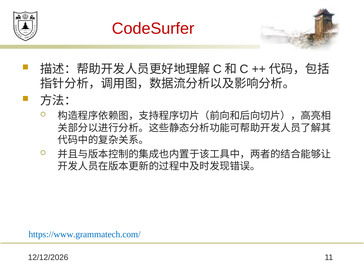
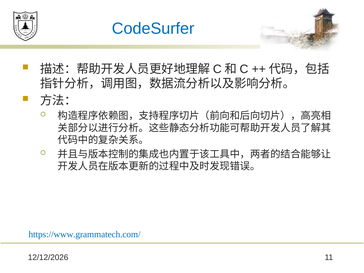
CodeSurfer colour: red -> blue (153, 29)
